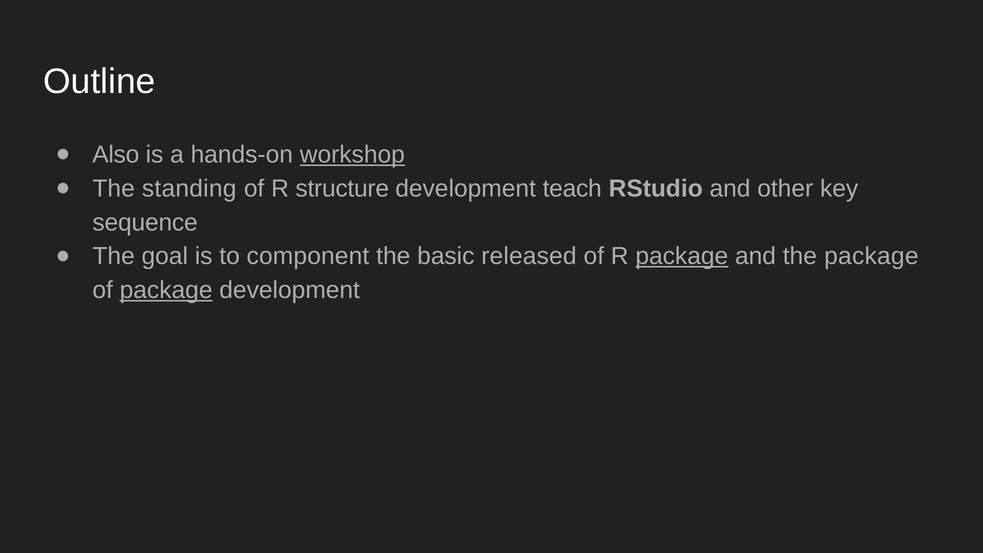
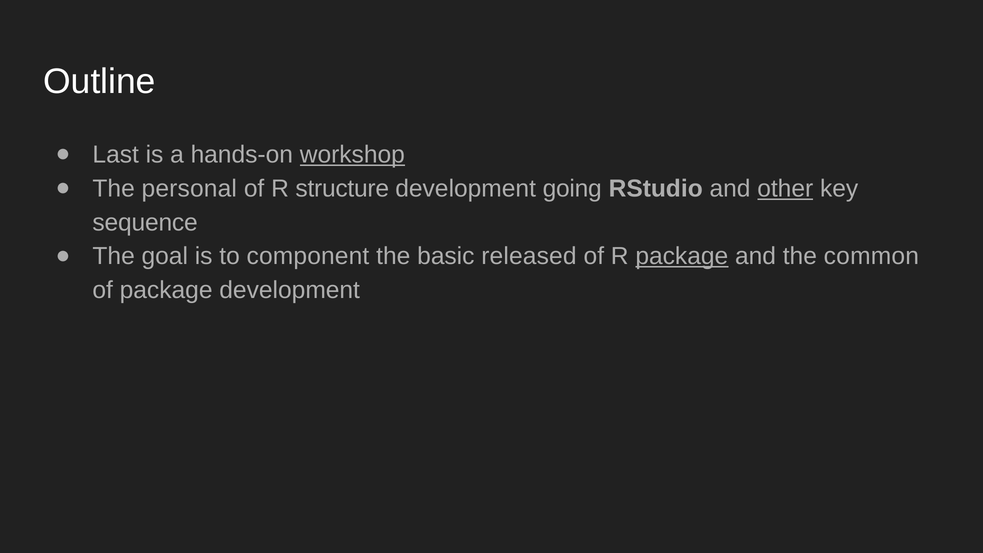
Also: Also -> Last (116, 155)
standing: standing -> personal (189, 188)
teach: teach -> going (572, 188)
other underline: none -> present (785, 188)
the package: package -> common (871, 256)
package underline: present -> none (166, 290)
